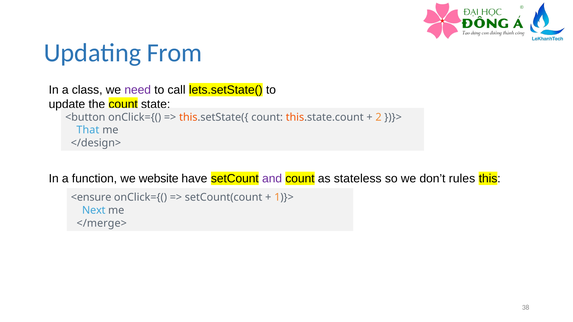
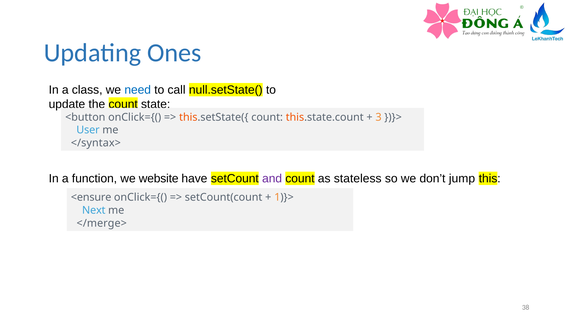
From: From -> Ones (174, 53)
need colour: purple -> blue (138, 90)
lets.setState(: lets.setState( -> null.setState( (226, 90)
2: 2 -> 3 (379, 117)
That: That -> User (88, 130)
</design>: </design> -> </syntax> (96, 143)
rules: rules -> jump (462, 179)
